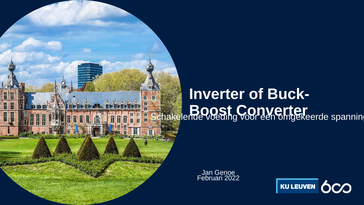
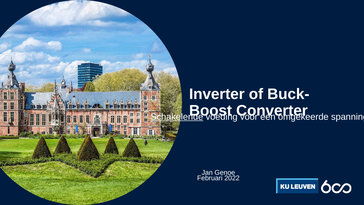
Schakelende underline: none -> present (177, 117)
